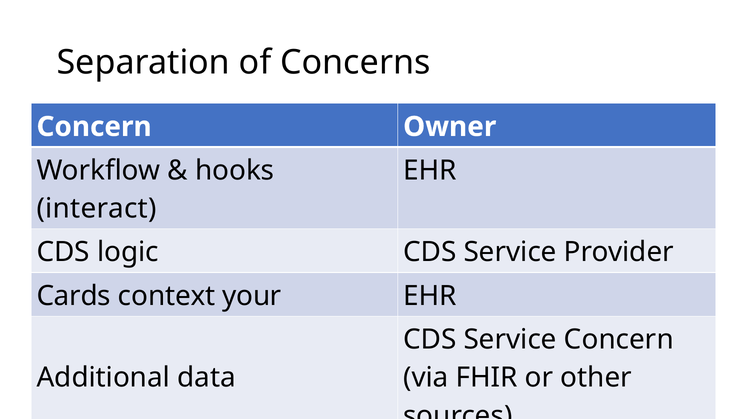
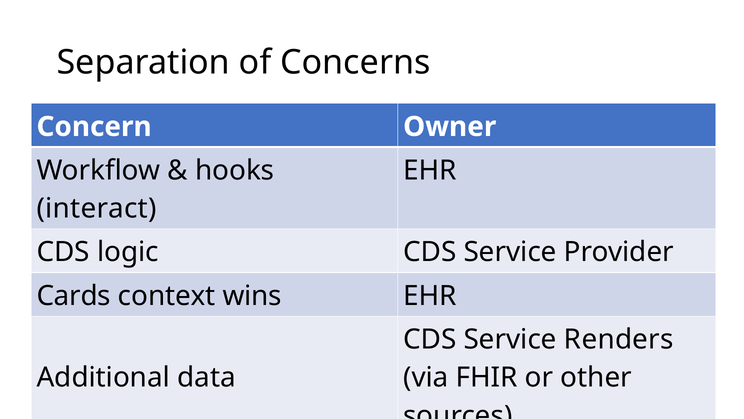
your: your -> wins (252, 296)
Service Concern: Concern -> Renders (619, 339)
